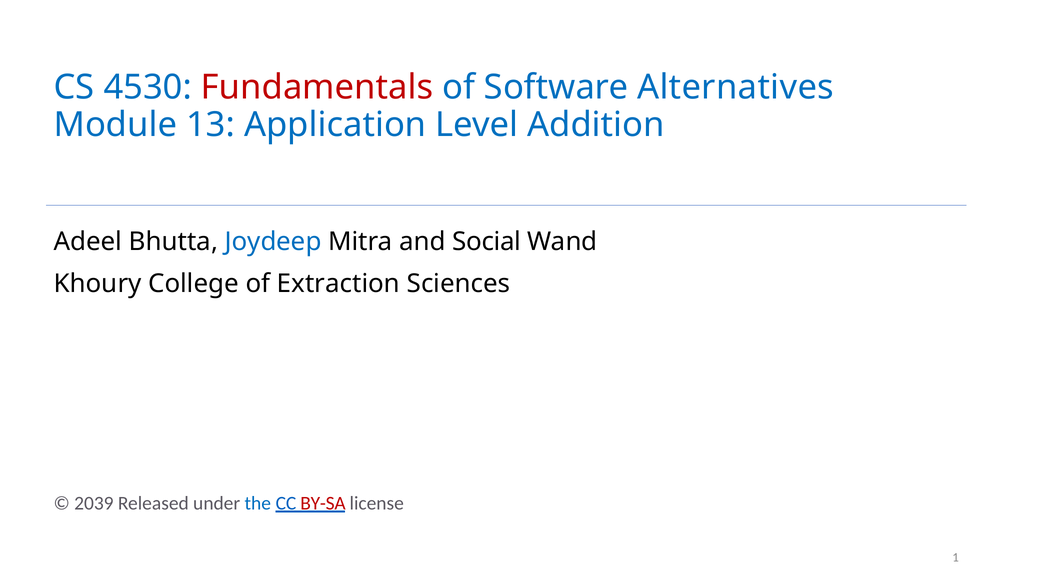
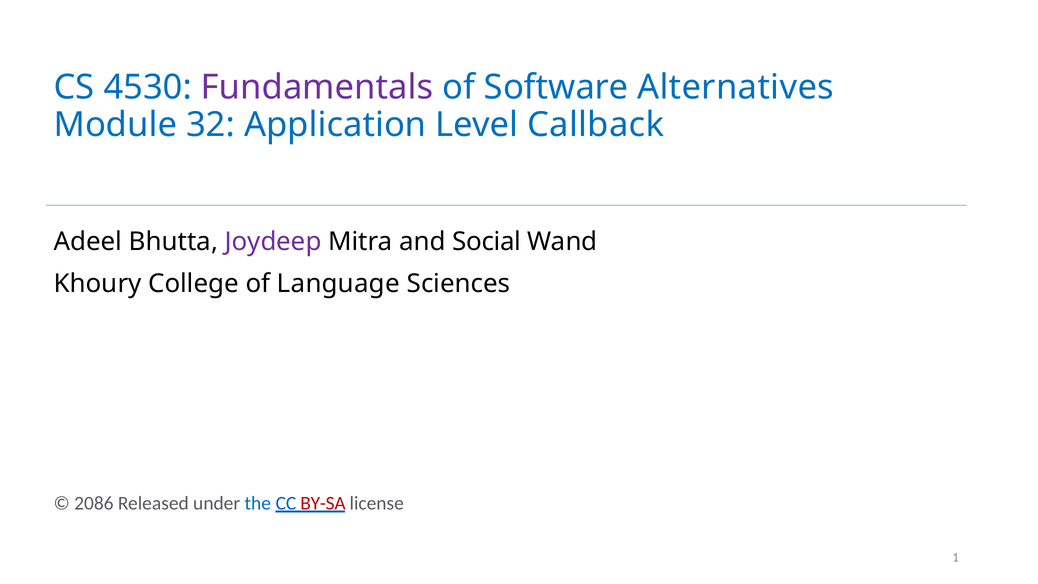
Fundamentals colour: red -> purple (317, 87)
13: 13 -> 32 (211, 125)
Addition: Addition -> Callback (596, 125)
Joydeep colour: blue -> purple (273, 242)
Extraction: Extraction -> Language (338, 284)
2039: 2039 -> 2086 (94, 503)
